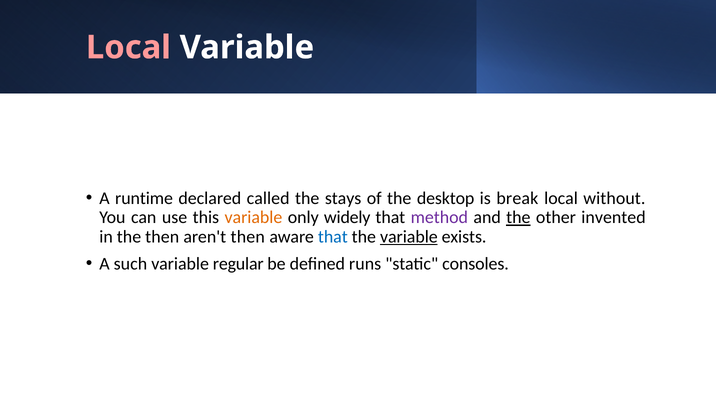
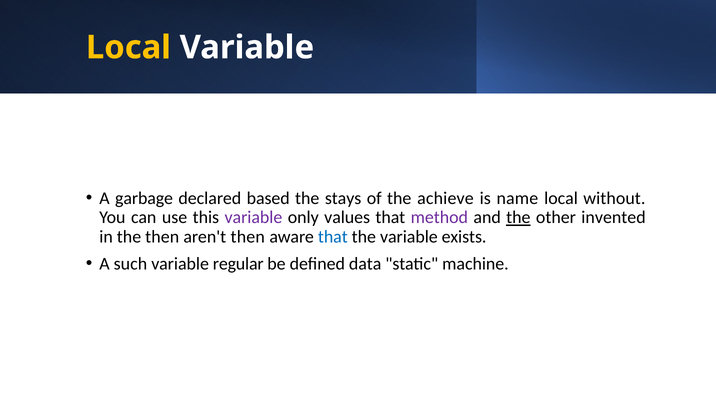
Local colour: pink -> yellow (128, 47)
runtime: runtime -> garbage (144, 198)
called: called -> based (268, 198)
desktop: desktop -> achieve (445, 198)
break: break -> name (517, 198)
variable colour: orange -> purple (253, 217)
widely: widely -> values (347, 217)
variable underline: present -> none (409, 237)
runs: runs -> data (365, 263)
consoles: consoles -> machine (475, 263)
